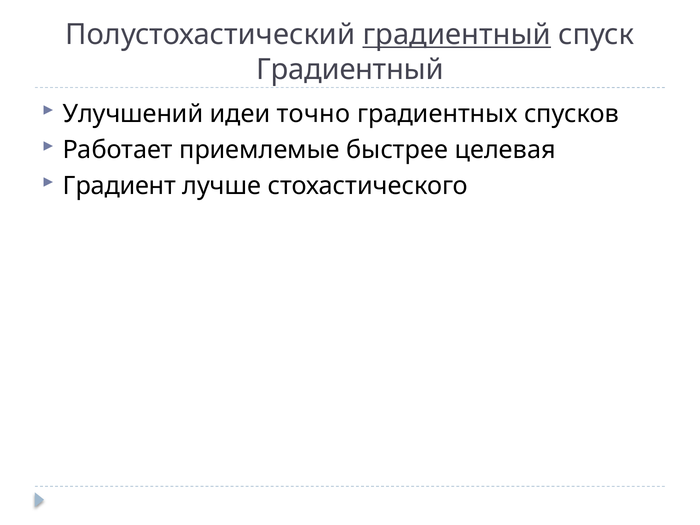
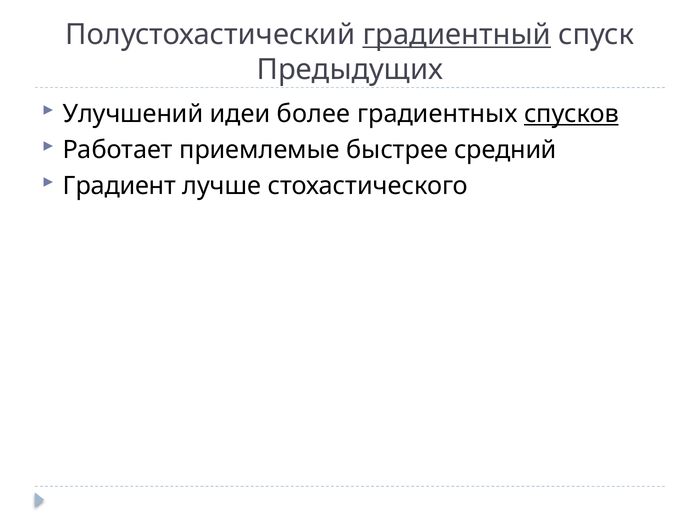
Градиентный: Градиентный -> Предыдущих (350, 70)
точно: точно -> более (314, 114)
спусков underline: none -> present (572, 114)
целевая: целевая -> средний (505, 150)
